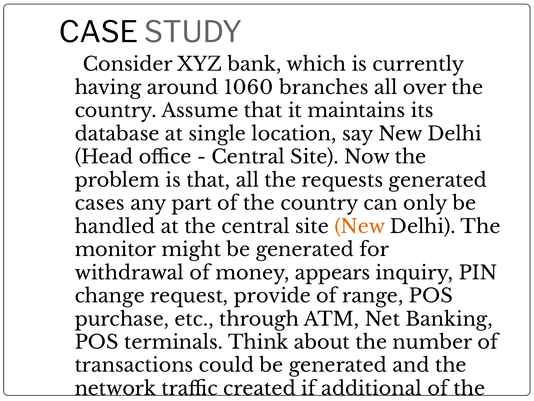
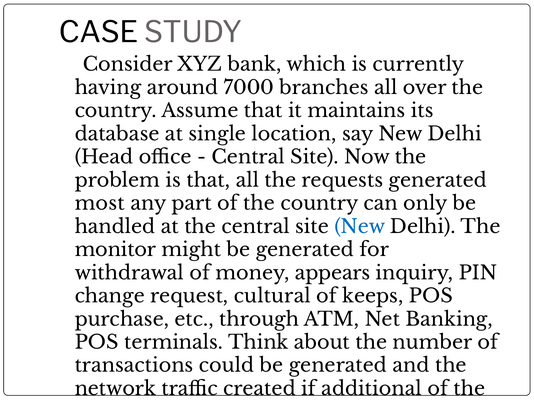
1060: 1060 -> 7000 (249, 88)
cases: cases -> most (100, 203)
New colour: orange -> blue (360, 226)
provide: provide -> cultural (272, 296)
range: range -> keeps (373, 296)
